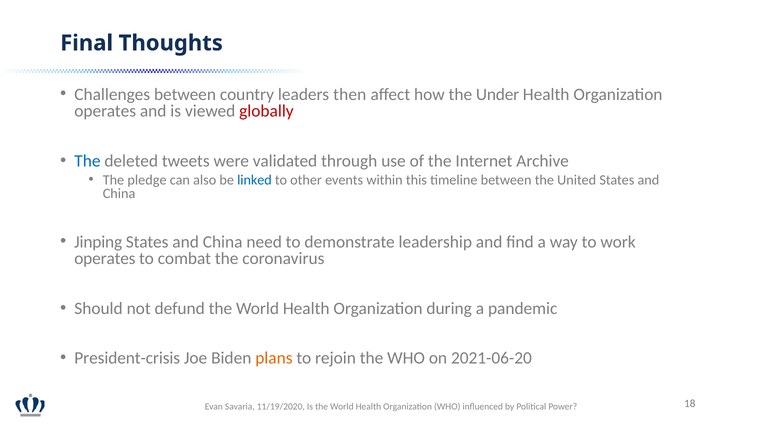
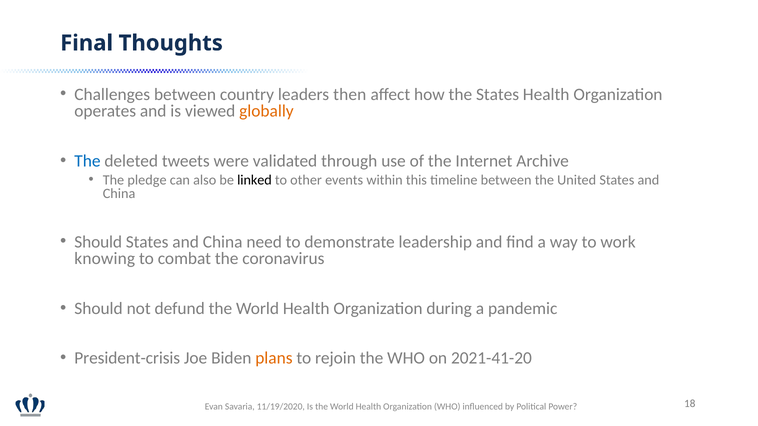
the Under: Under -> States (498, 94)
globally colour: red -> orange (266, 111)
linked colour: blue -> black (254, 180)
Jinping: Jinping -> Should (98, 242)
operates: operates -> knowing (105, 259)
2021-06-20: 2021-06-20 -> 2021-41-20 (491, 358)
